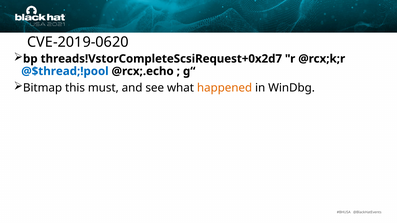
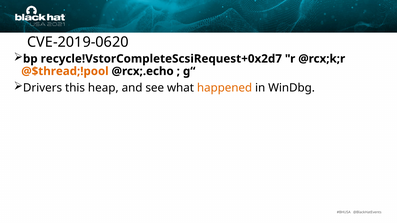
threads!VstorCompleteScsiRequest+0x2d7: threads!VstorCompleteScsiRequest+0x2d7 -> recycle!VstorCompleteScsiRequest+0x2d7 (161, 59)
@$thread;!pool colour: blue -> orange (65, 71)
Bitmap: Bitmap -> Drivers (43, 88)
must: must -> heap (103, 88)
